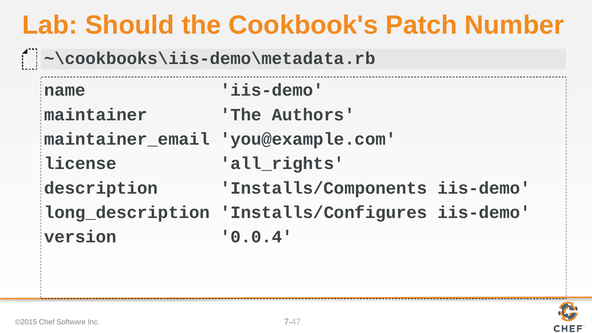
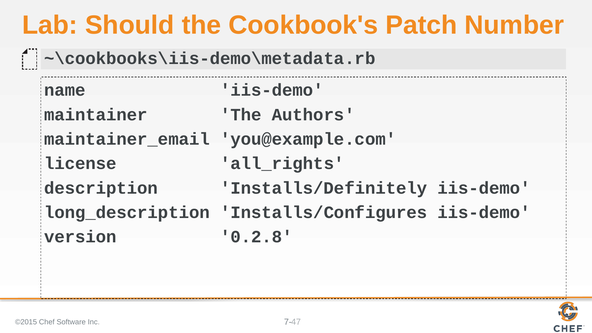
Installs/Components: Installs/Components -> Installs/Definitely (324, 188)
0.0.4: 0.0.4 -> 0.2.8 (256, 237)
